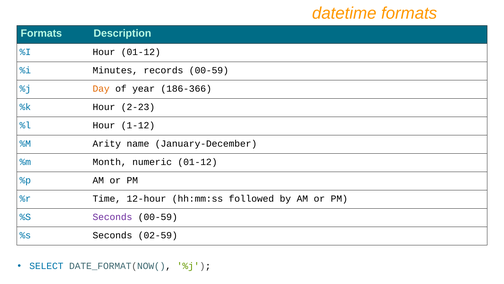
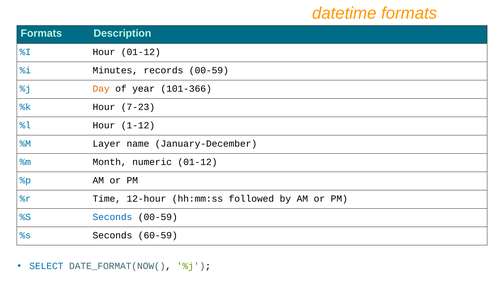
186-366: 186-366 -> 101-366 (186, 89)
2-23: 2-23 -> 7-23 (138, 107)
Arity: Arity -> Layer (107, 143)
Seconds colour: purple -> blue (112, 217)
02-59: 02-59 -> 60-59 (158, 235)
